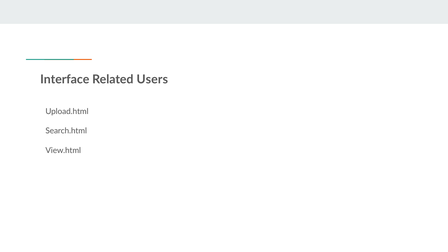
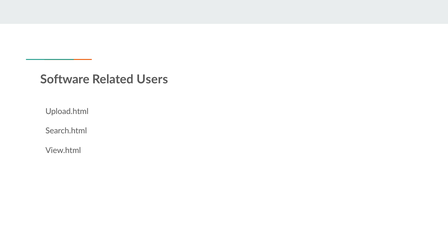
Interface: Interface -> Software (65, 79)
